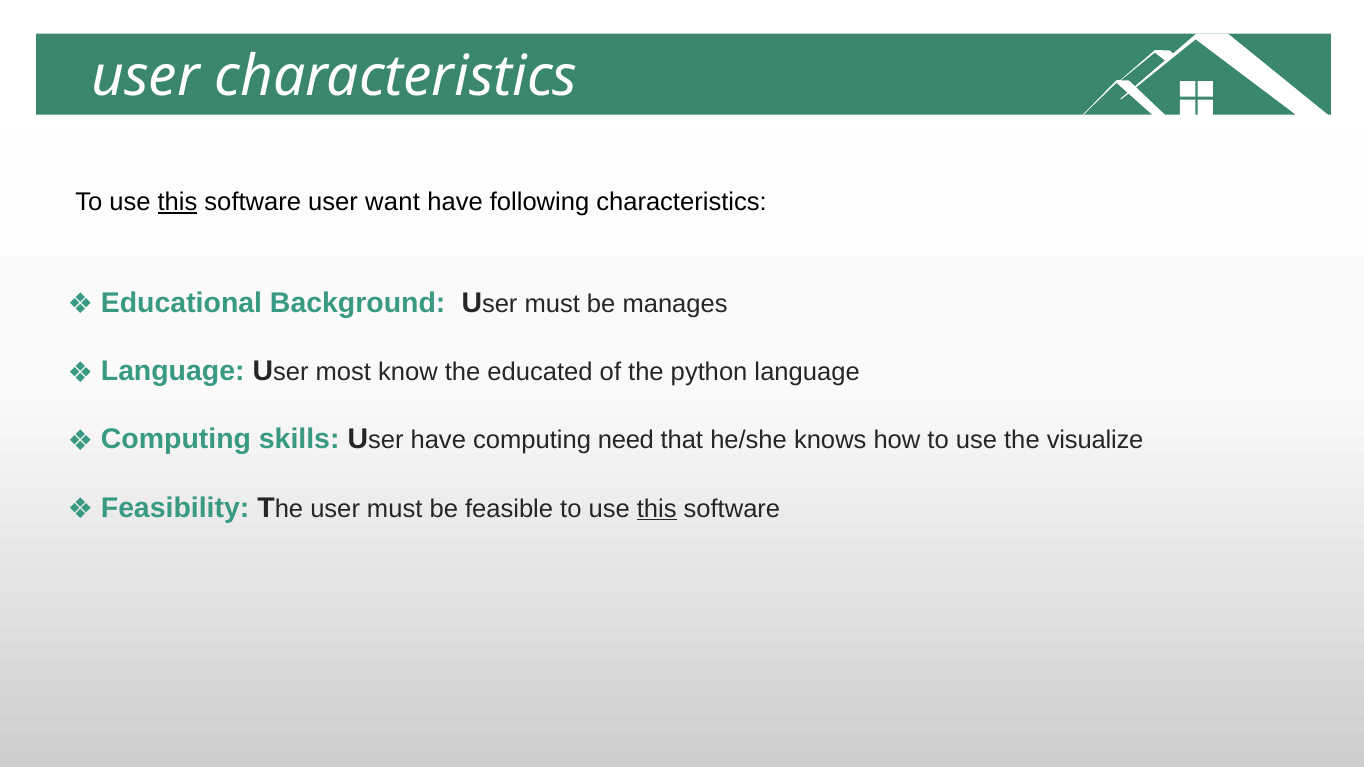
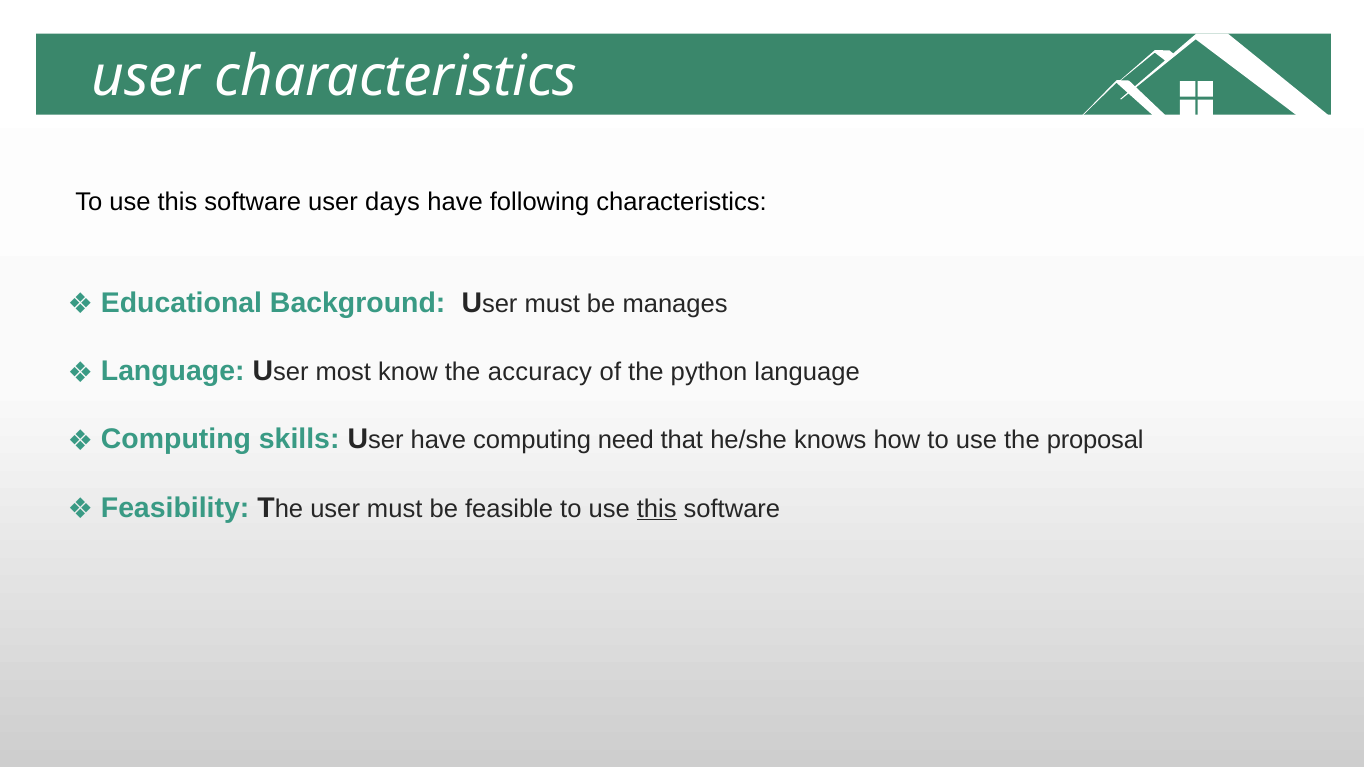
this underline: present -> none (178, 202)
want: want -> days (392, 202)
educated: educated -> accuracy (540, 372)
visualize: visualize -> proposal (1095, 441)
